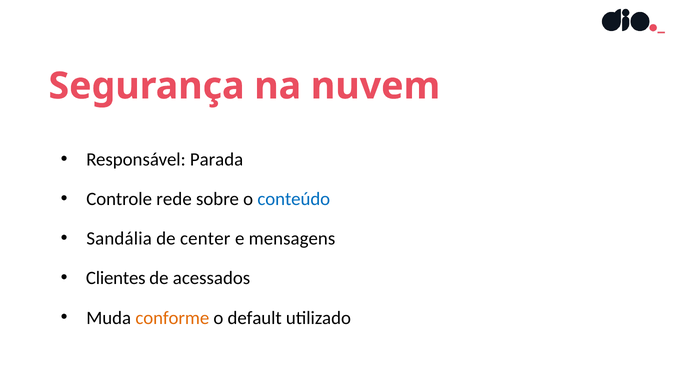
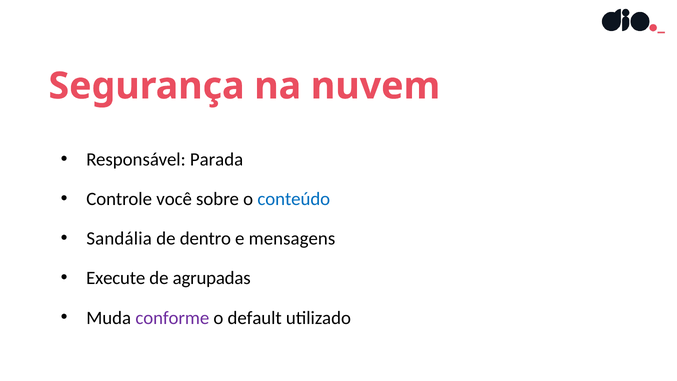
rede: rede -> você (174, 199)
center: center -> dentro (205, 239)
Clientes: Clientes -> Execute (116, 278)
acessados: acessados -> agrupadas (212, 278)
conforme colour: orange -> purple (172, 318)
